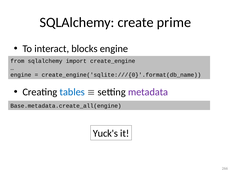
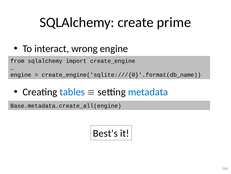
blocks: blocks -> wrong (85, 48)
metadata colour: purple -> blue (148, 92)
Yuck's: Yuck's -> Best's (105, 133)
